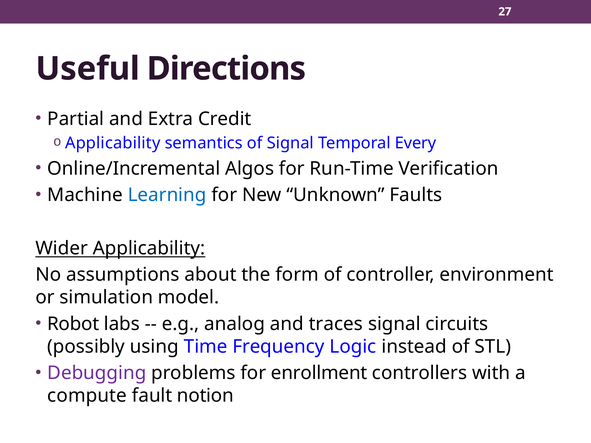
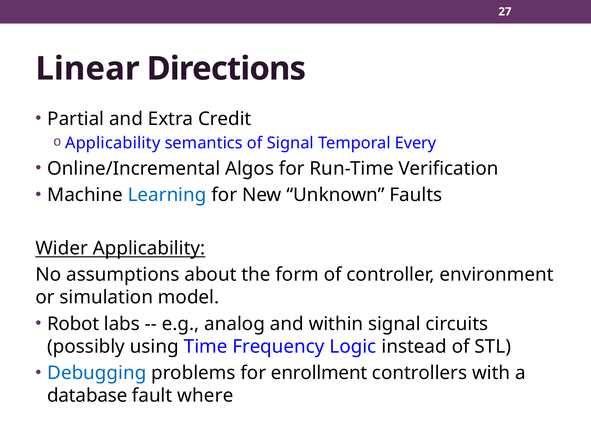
Useful: Useful -> Linear (88, 69)
traces: traces -> within (336, 324)
Debugging colour: purple -> blue (97, 373)
compute: compute -> database (87, 396)
notion: notion -> where (205, 396)
